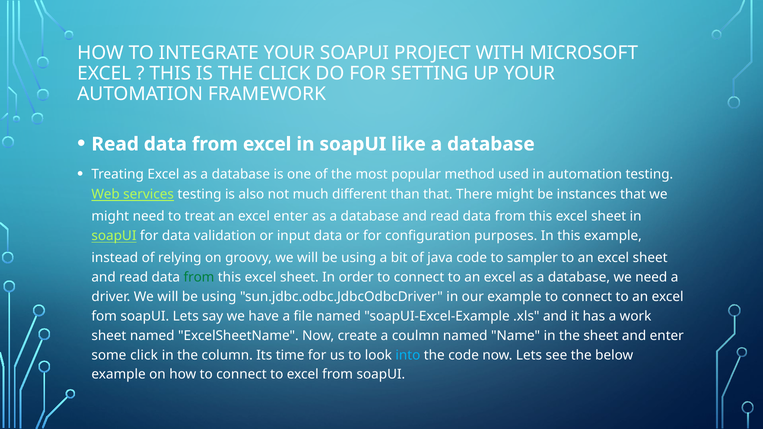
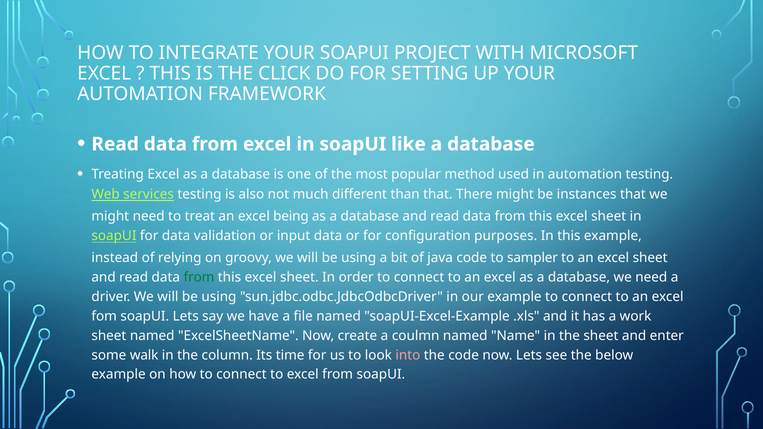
excel enter: enter -> being (291, 216)
some click: click -> walk (144, 355)
into colour: light blue -> pink (408, 355)
